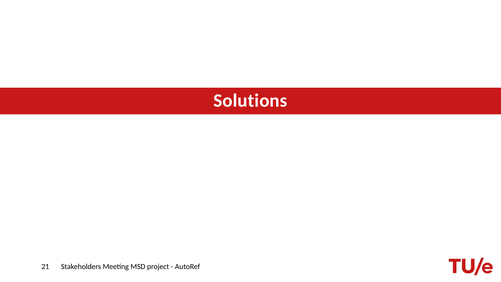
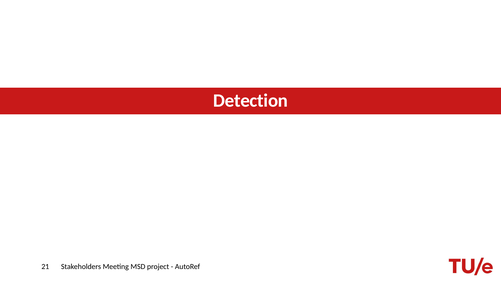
Solutions: Solutions -> Detection (251, 101)
